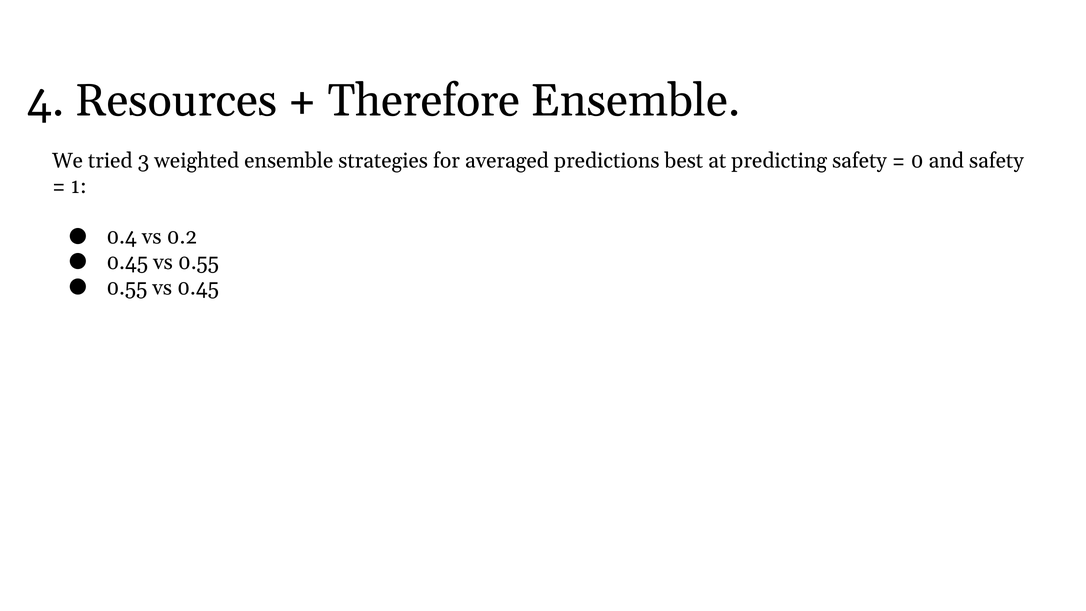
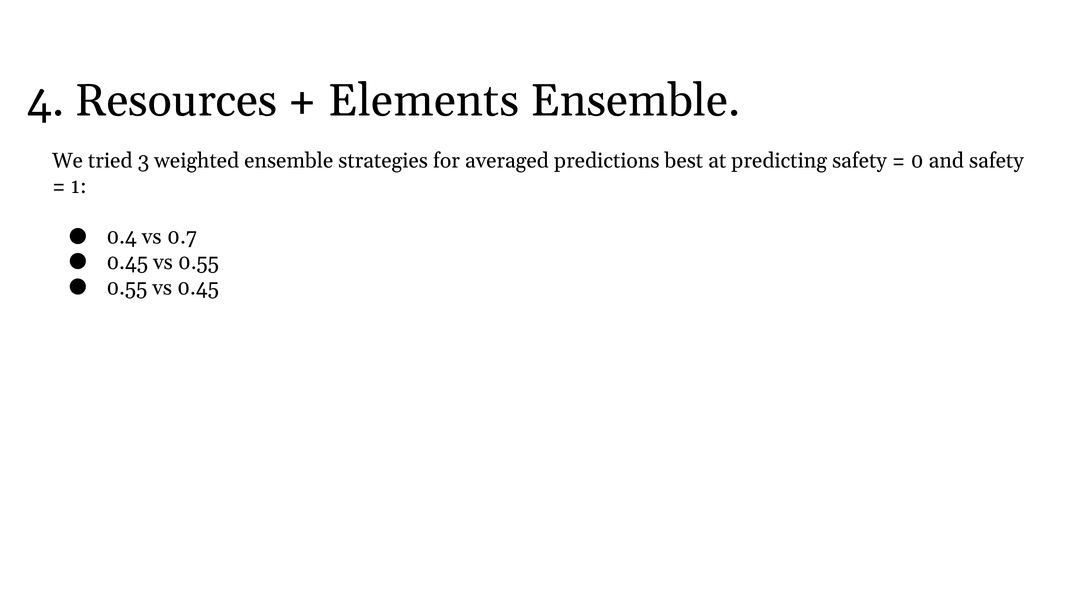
Therefore: Therefore -> Elements (424, 101)
0.2: 0.2 -> 0.7 (182, 237)
